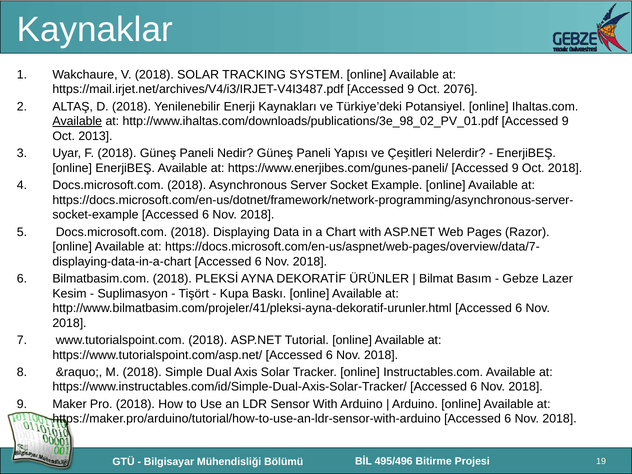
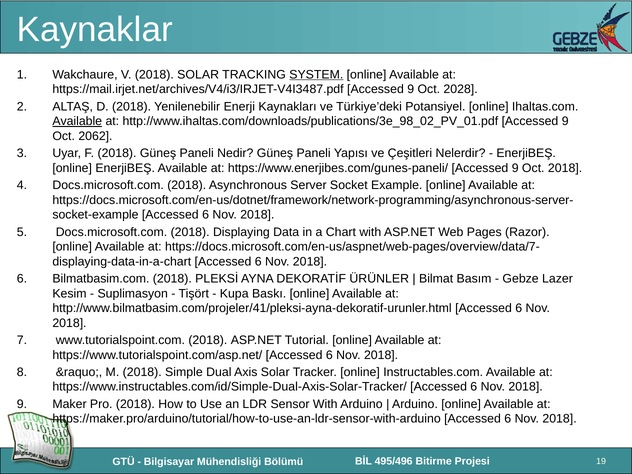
SYSTEM underline: none -> present (316, 75)
2076: 2076 -> 2028 (461, 89)
2013: 2013 -> 2062 (95, 136)
